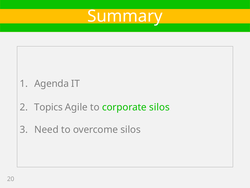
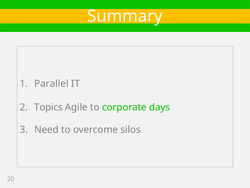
Agenda: Agenda -> Parallel (51, 83)
corporate silos: silos -> days (160, 107)
